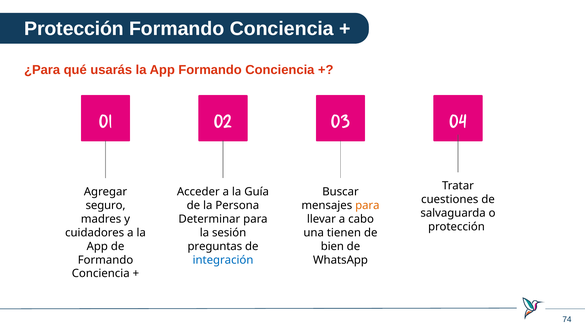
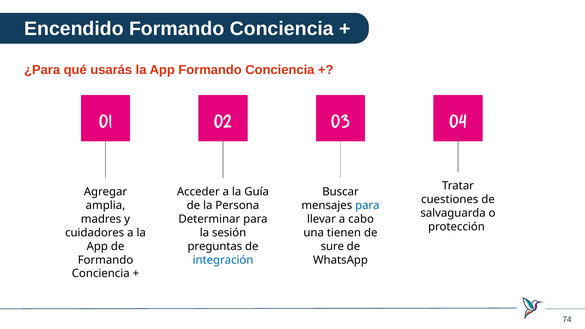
Protección: Protección -> Encendido (74, 29)
seguro: seguro -> amplia (105, 205)
para colour: orange -> blue (367, 205)
bien: bien -> sure (332, 246)
